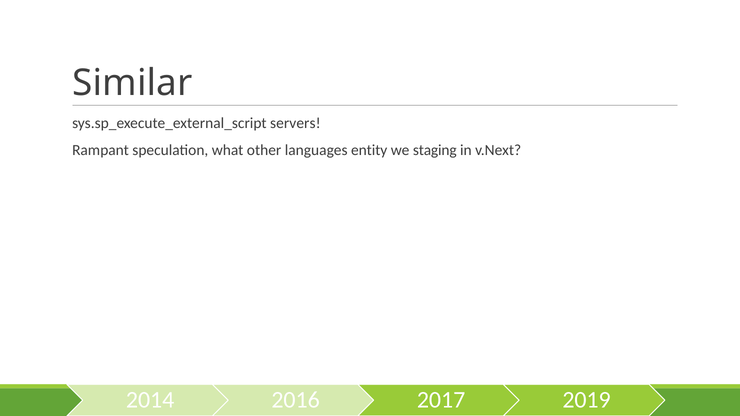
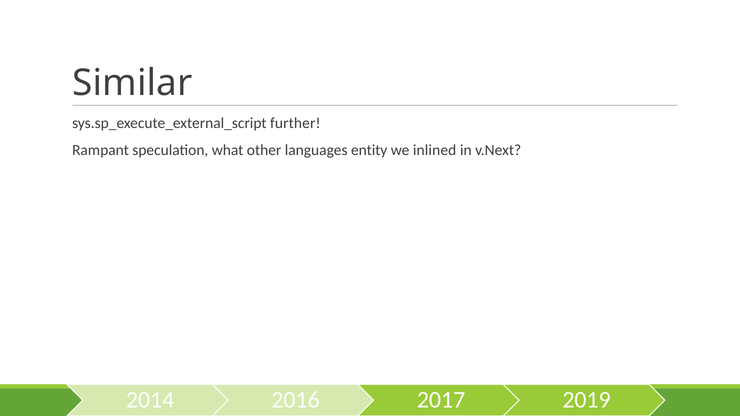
servers: servers -> further (295, 123)
staging: staging -> inlined (435, 150)
